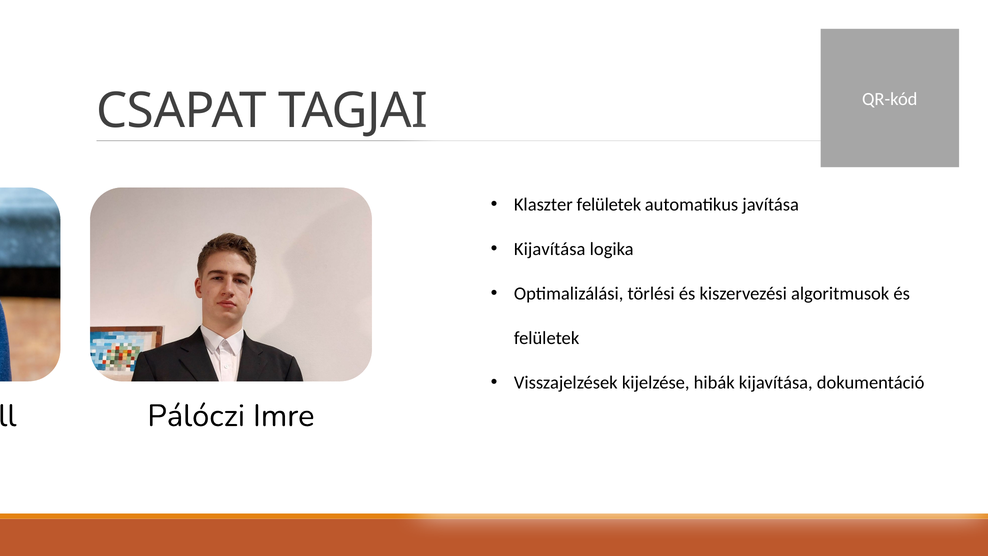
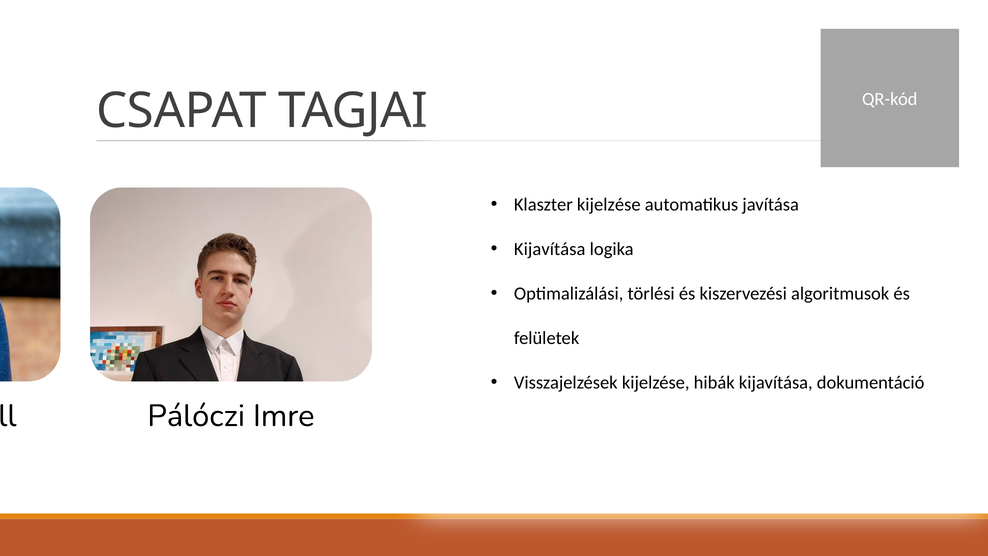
Klaszter felületek: felületek -> kijelzése (609, 205)
